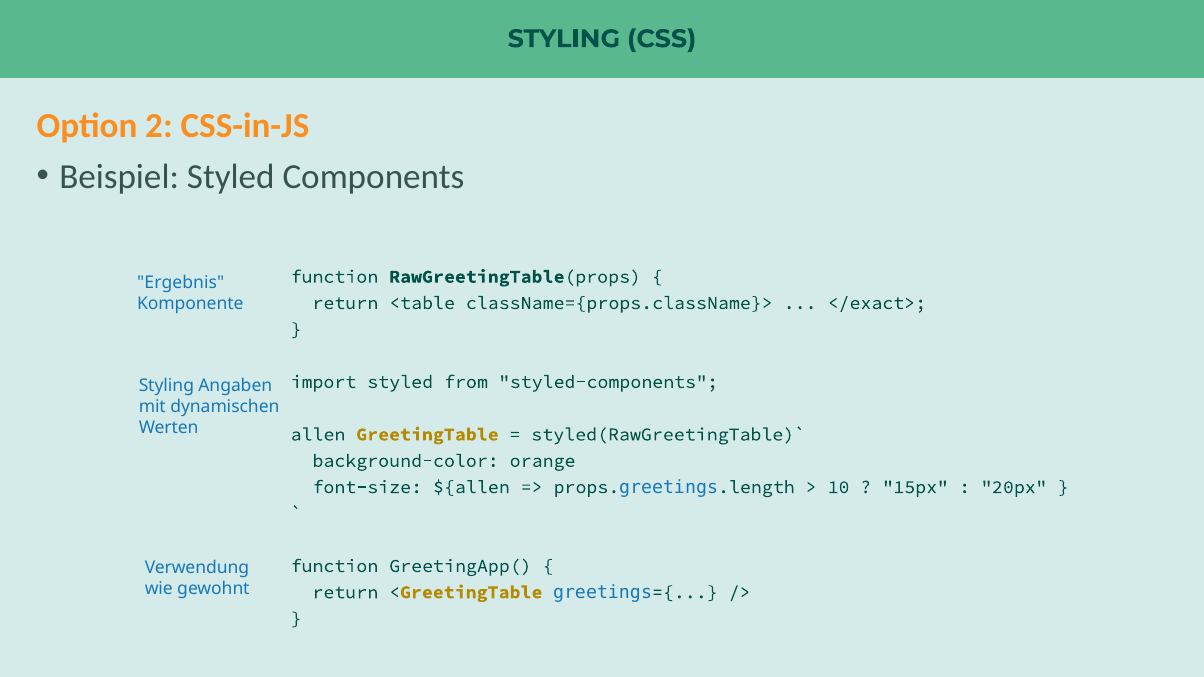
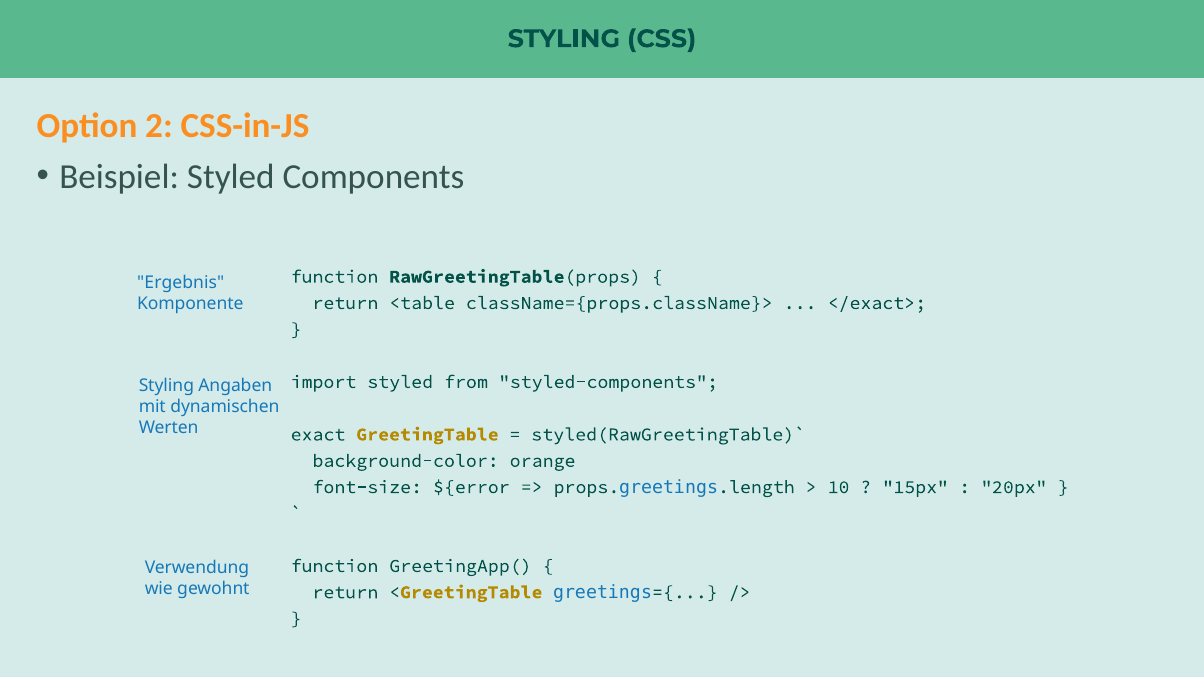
allen: allen -> exact (318, 435)
${allen: ${allen -> ${error (471, 487)
